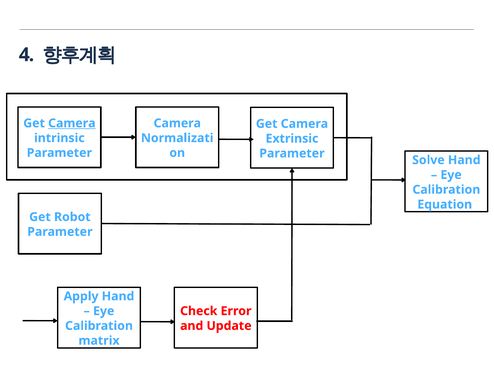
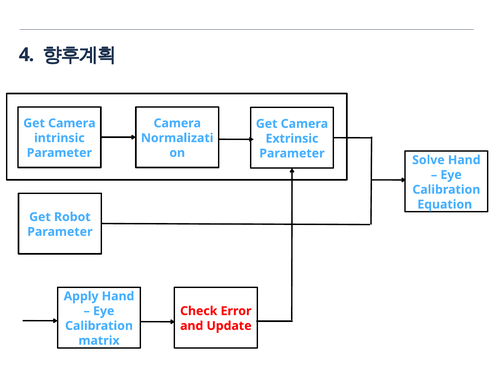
Camera underline: present -> none (72, 123)
